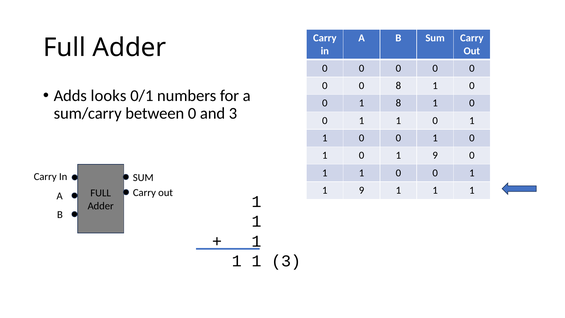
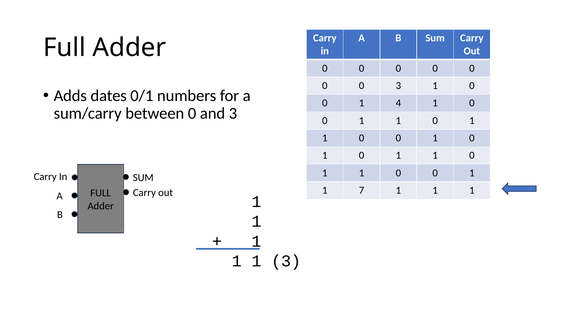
0 8: 8 -> 3 (398, 86)
looks: looks -> dates (109, 96)
1 8: 8 -> 4 (398, 103)
9: 9 -> 1 (435, 155)
9: 9 -> 7 (362, 190)
